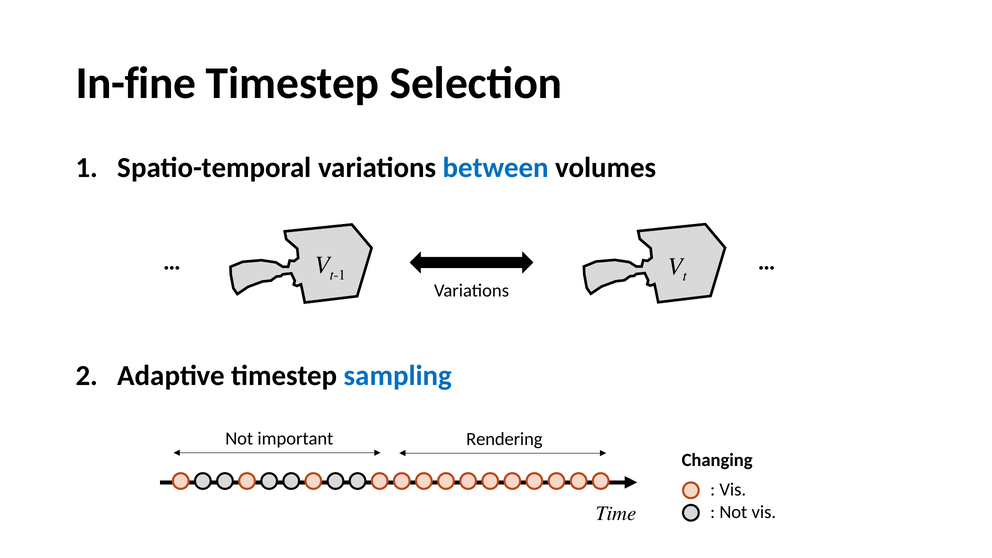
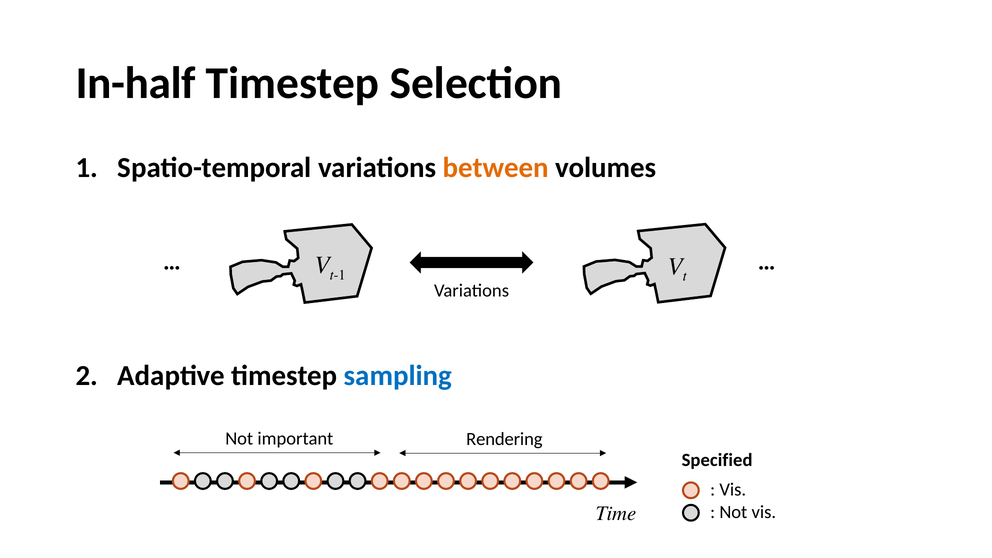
In-fine: In-fine -> In-half (136, 83)
between colour: blue -> orange (496, 168)
Changing: Changing -> Specified (717, 460)
